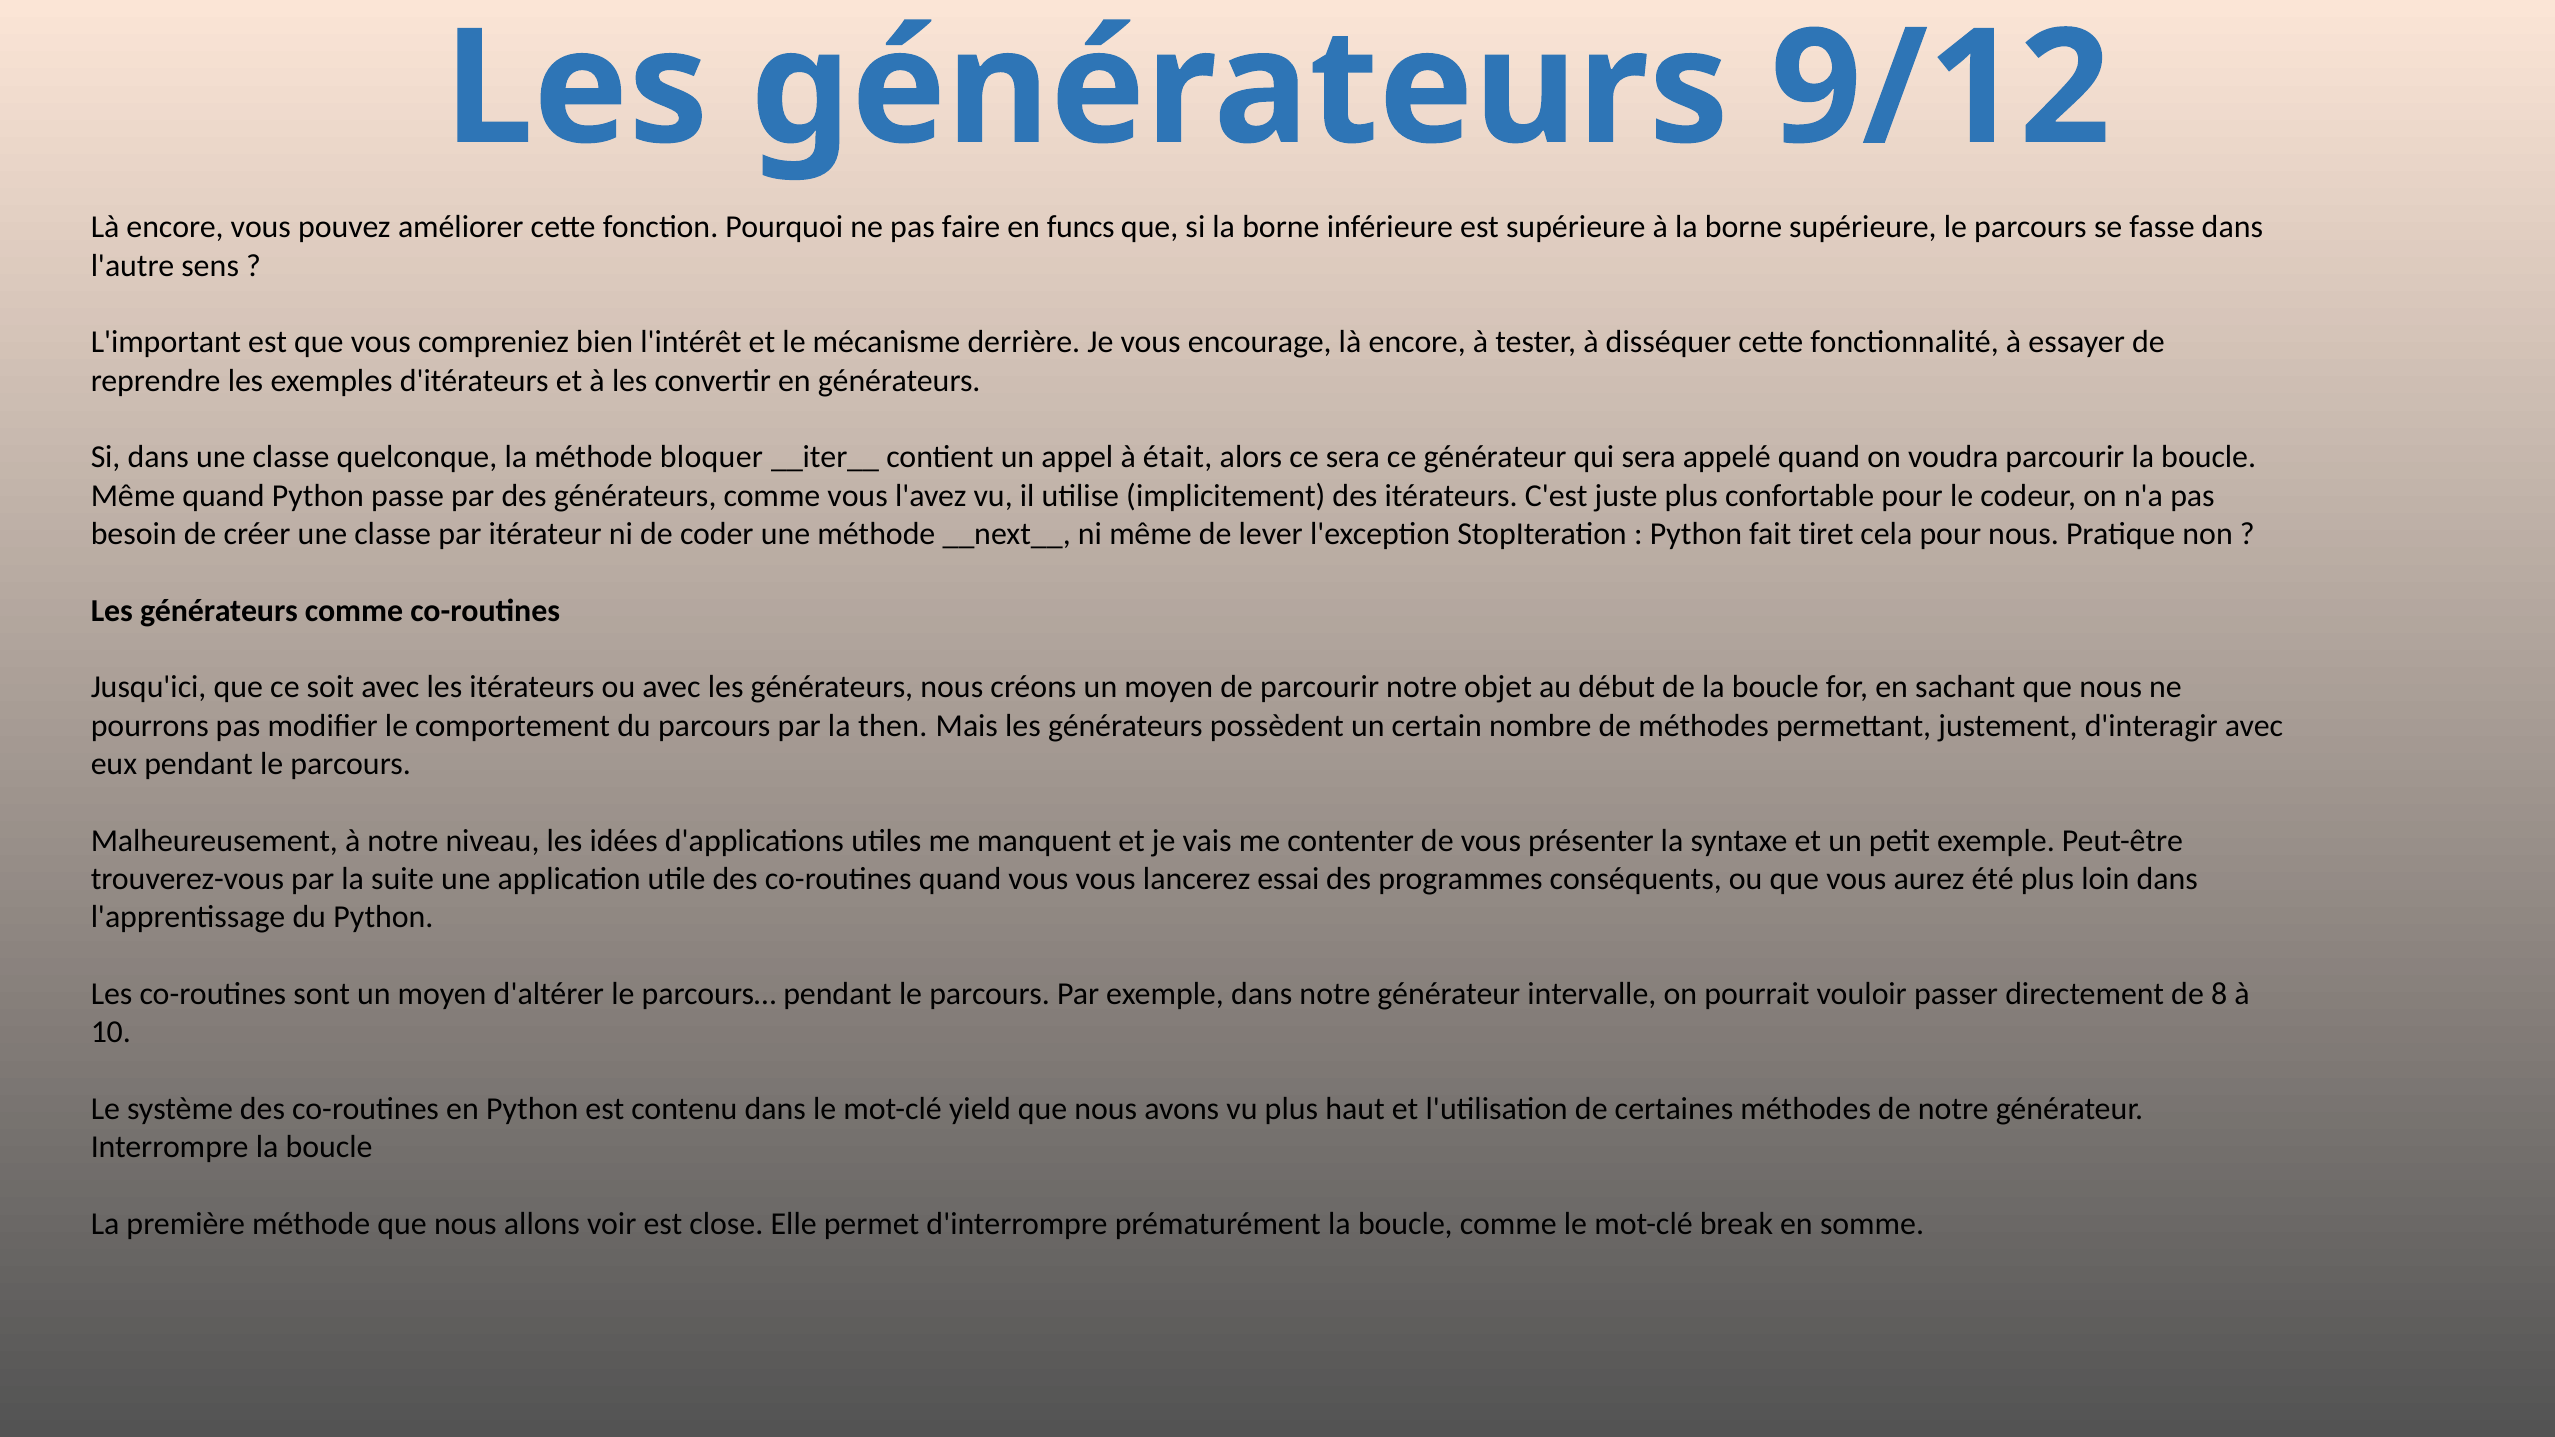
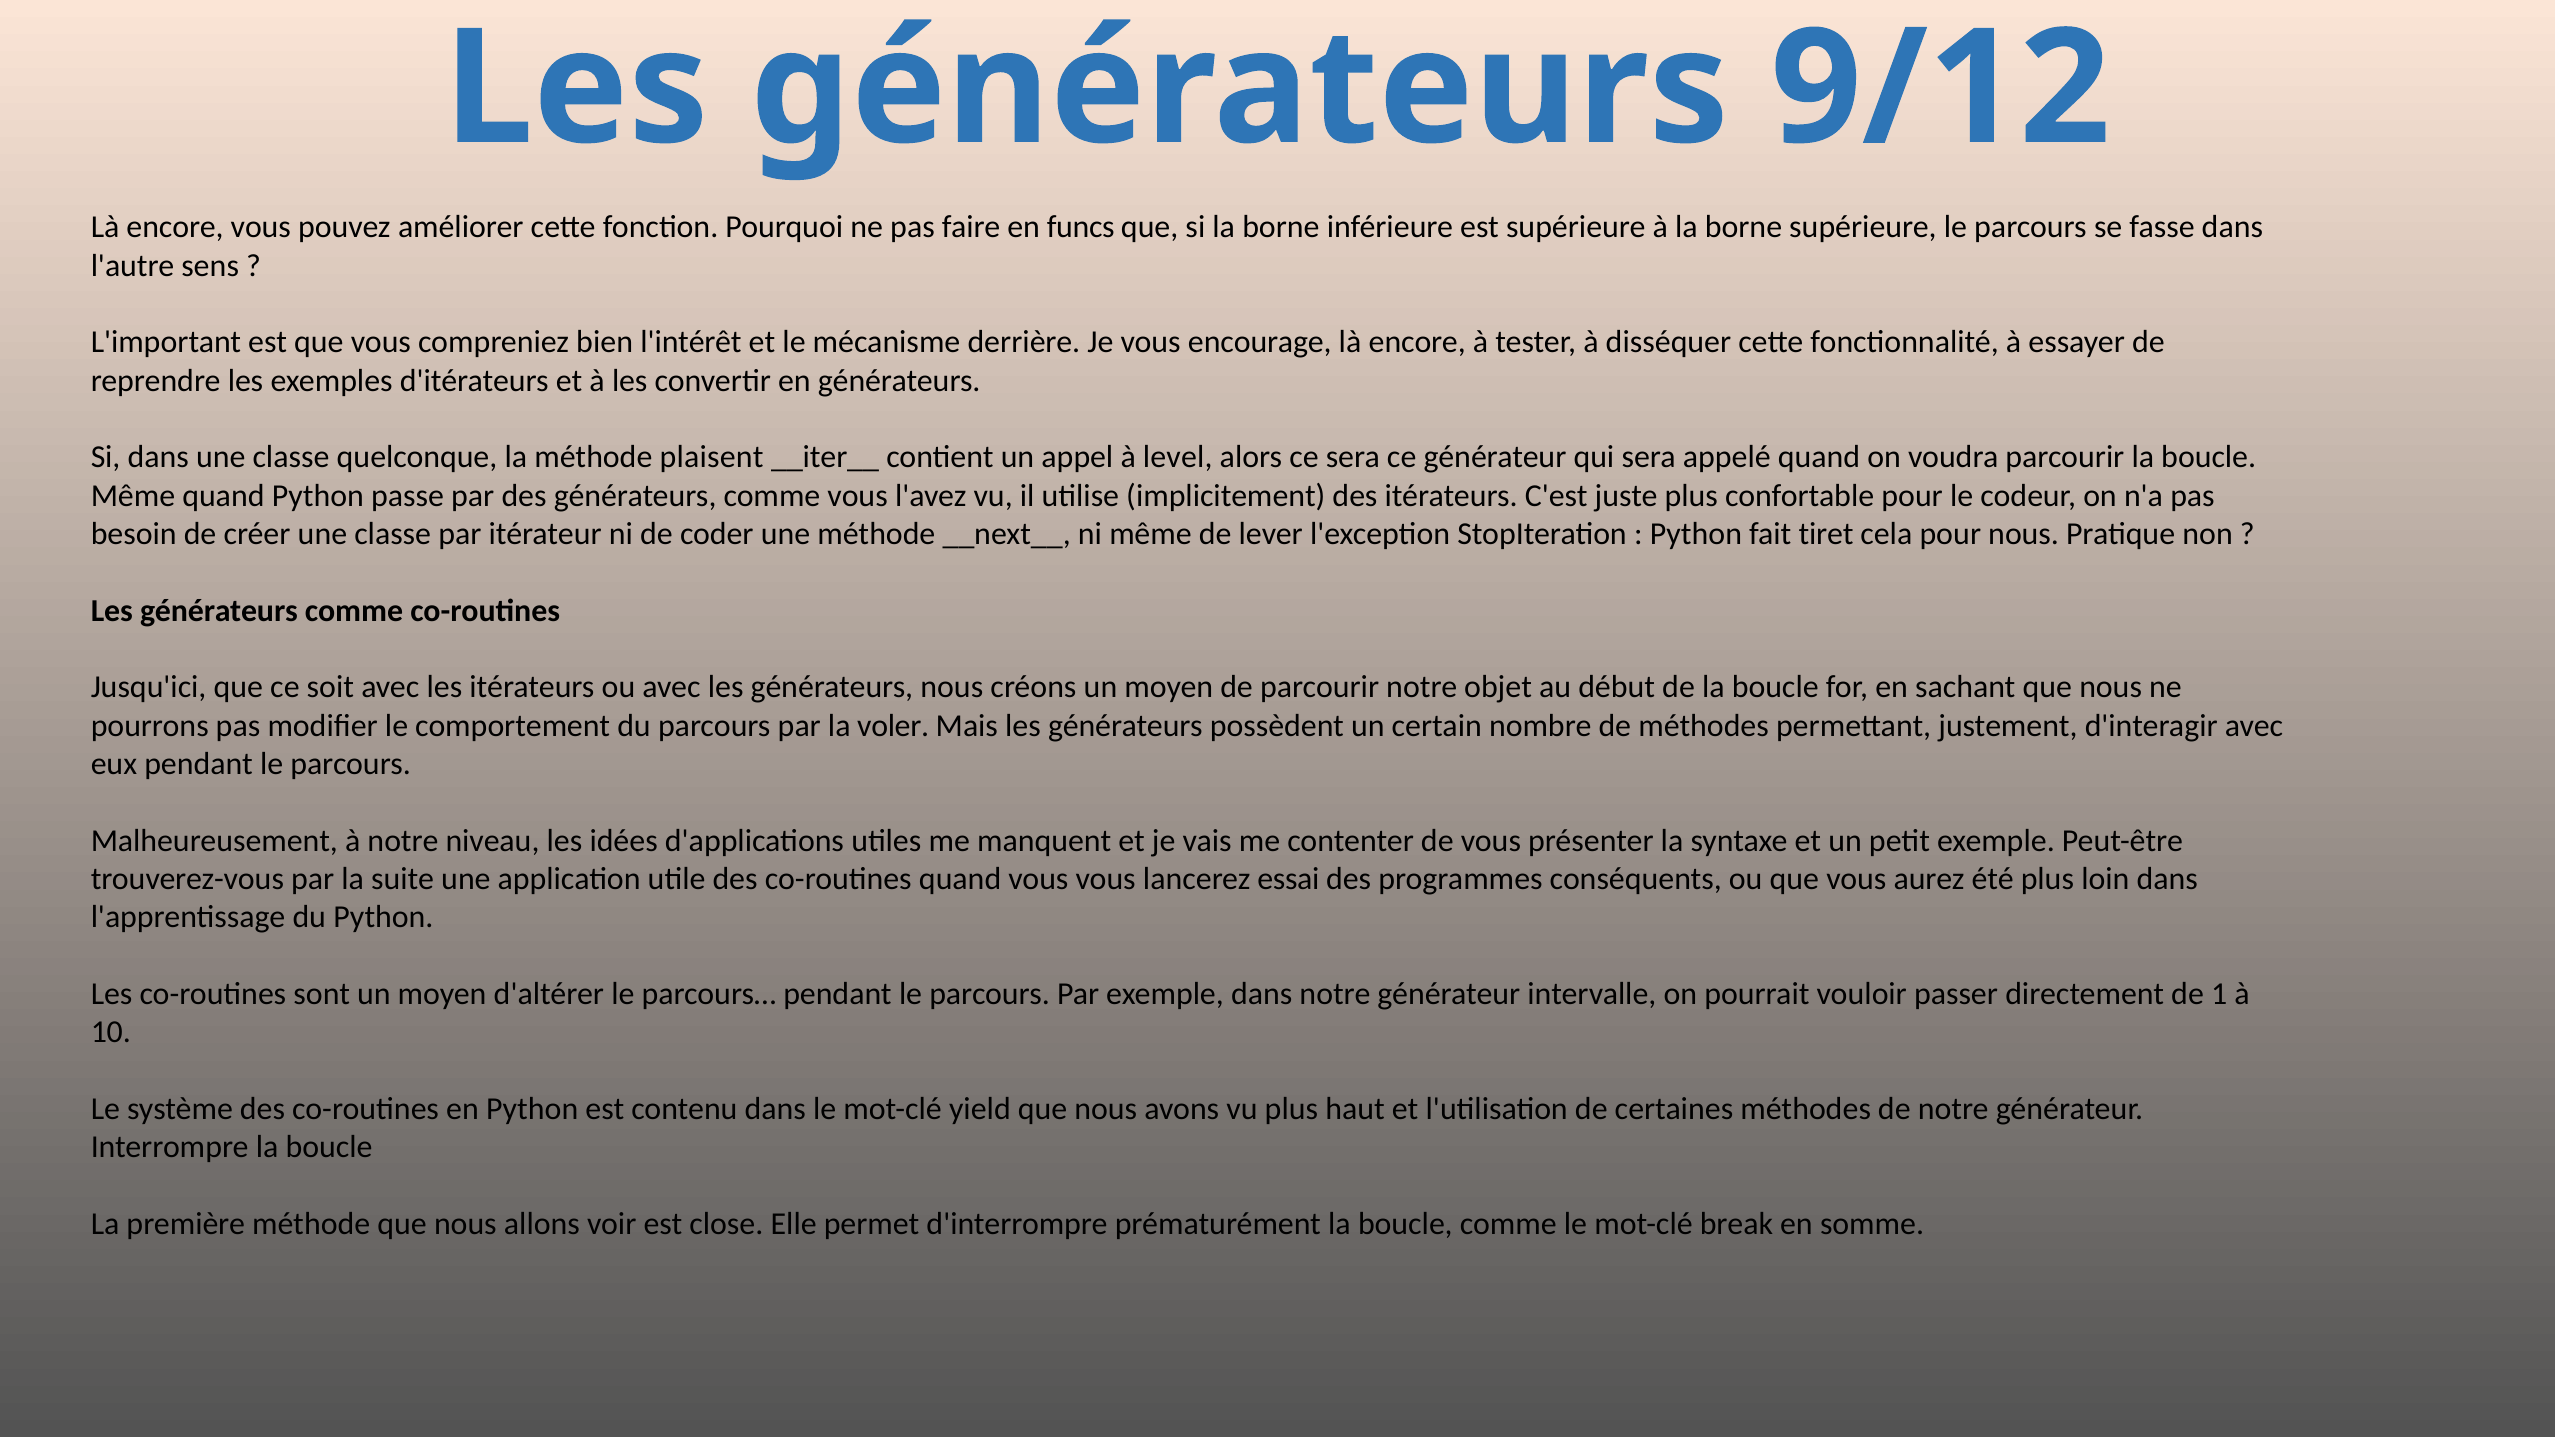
bloquer: bloquer -> plaisent (712, 457)
était: était -> level (1178, 457)
then: then -> voler (893, 726)
8: 8 -> 1 (2219, 994)
